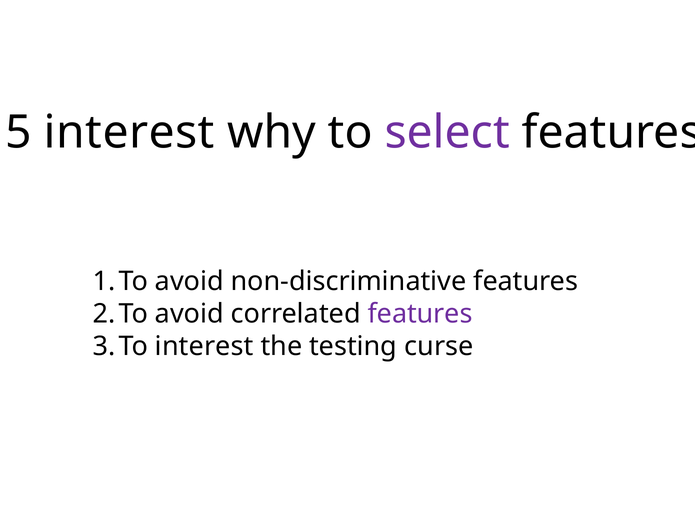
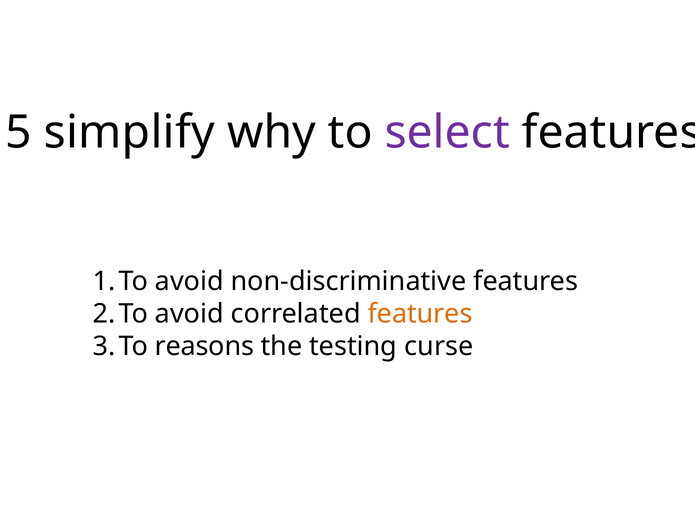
5 interest: interest -> simplify (129, 132)
features colour: purple -> orange (420, 314)
interest: interest -> reasons (204, 346)
